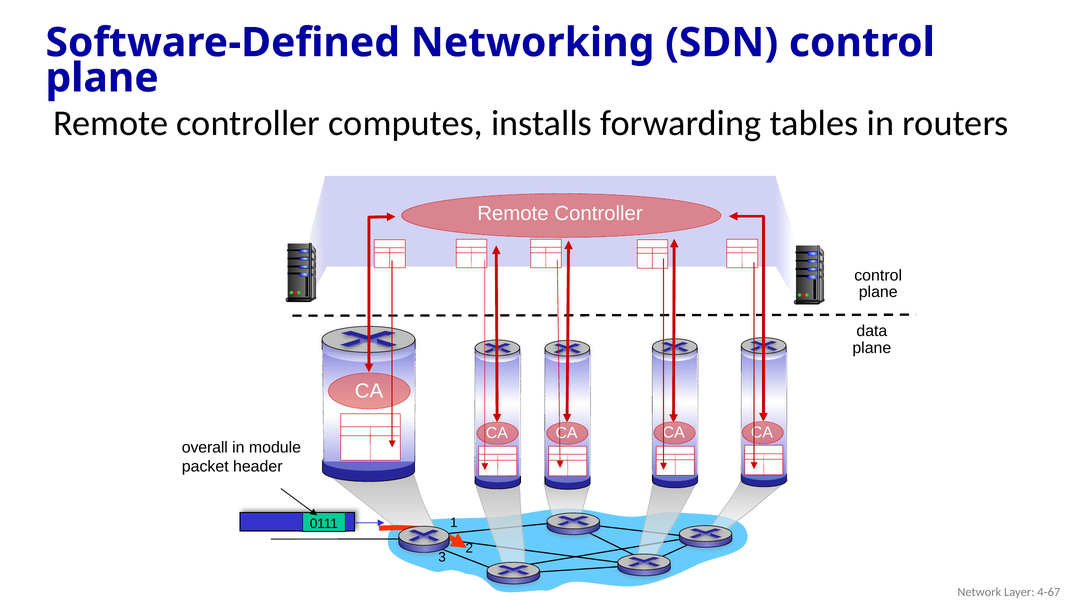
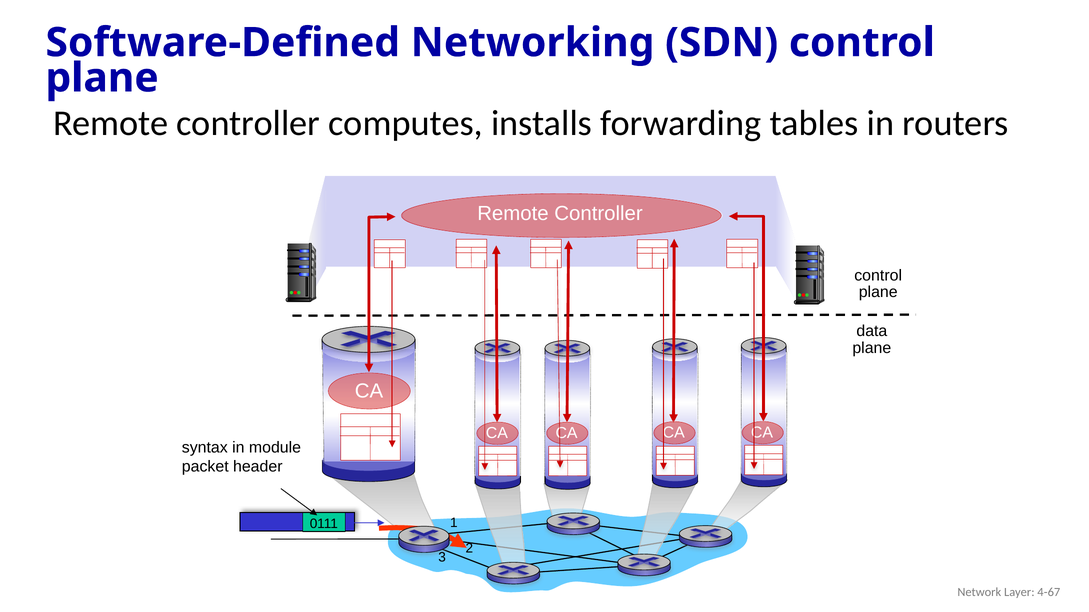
overall: overall -> syntax (205, 448)
